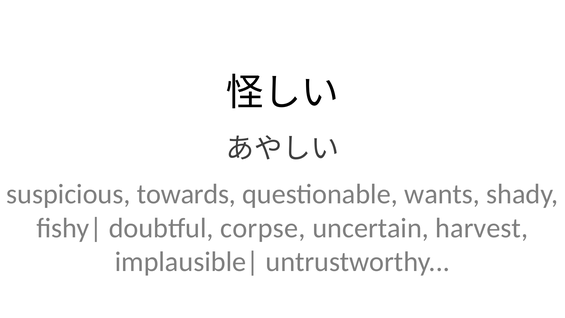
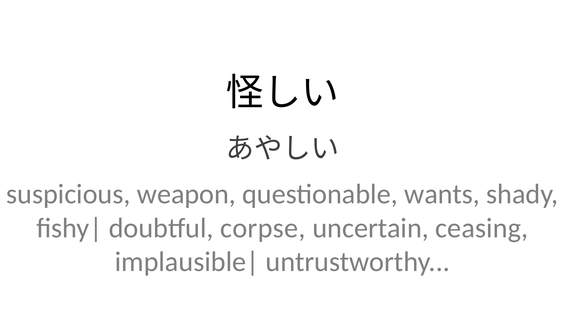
towards: towards -> weapon (186, 194)
harvest: harvest -> ceasing (482, 228)
